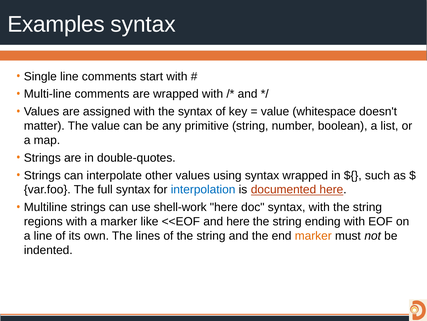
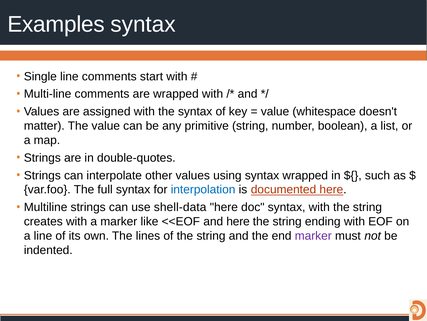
shell-work: shell-work -> shell-data (180, 207)
regions: regions -> creates (43, 221)
marker colour: orange -> purple (313, 235)
